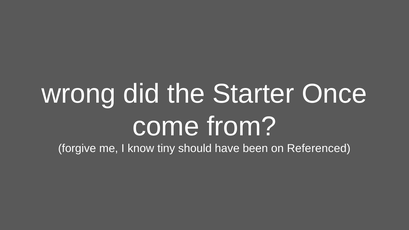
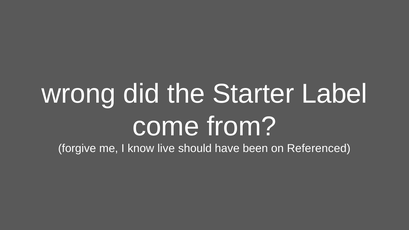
Once: Once -> Label (334, 94)
tiny: tiny -> live (166, 149)
